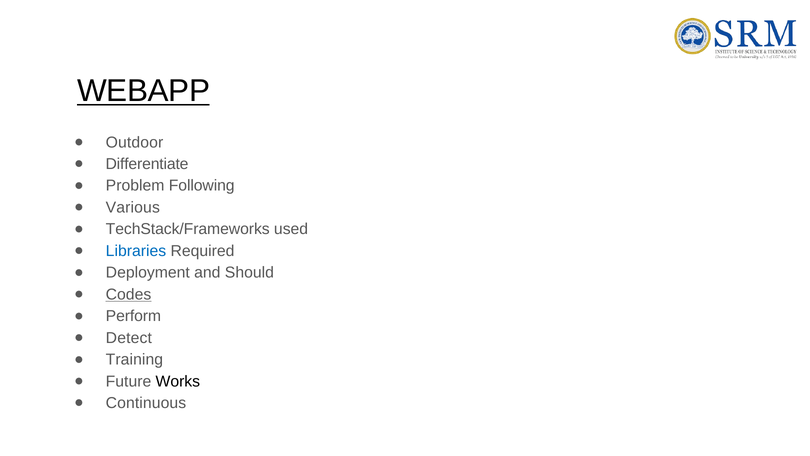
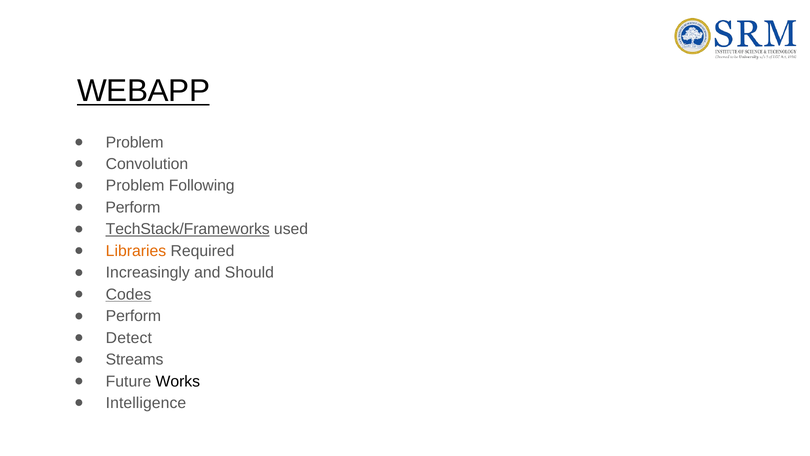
Outdoor: Outdoor -> Problem (135, 142)
Differentiate: Differentiate -> Convolution (147, 164)
Various: Various -> Perform (133, 207)
TechStack/Frameworks underline: none -> present (188, 229)
Libraries colour: blue -> orange (136, 251)
Deployment: Deployment -> Increasingly (148, 272)
Training: Training -> Streams (135, 359)
Continuous: Continuous -> Intelligence (146, 403)
